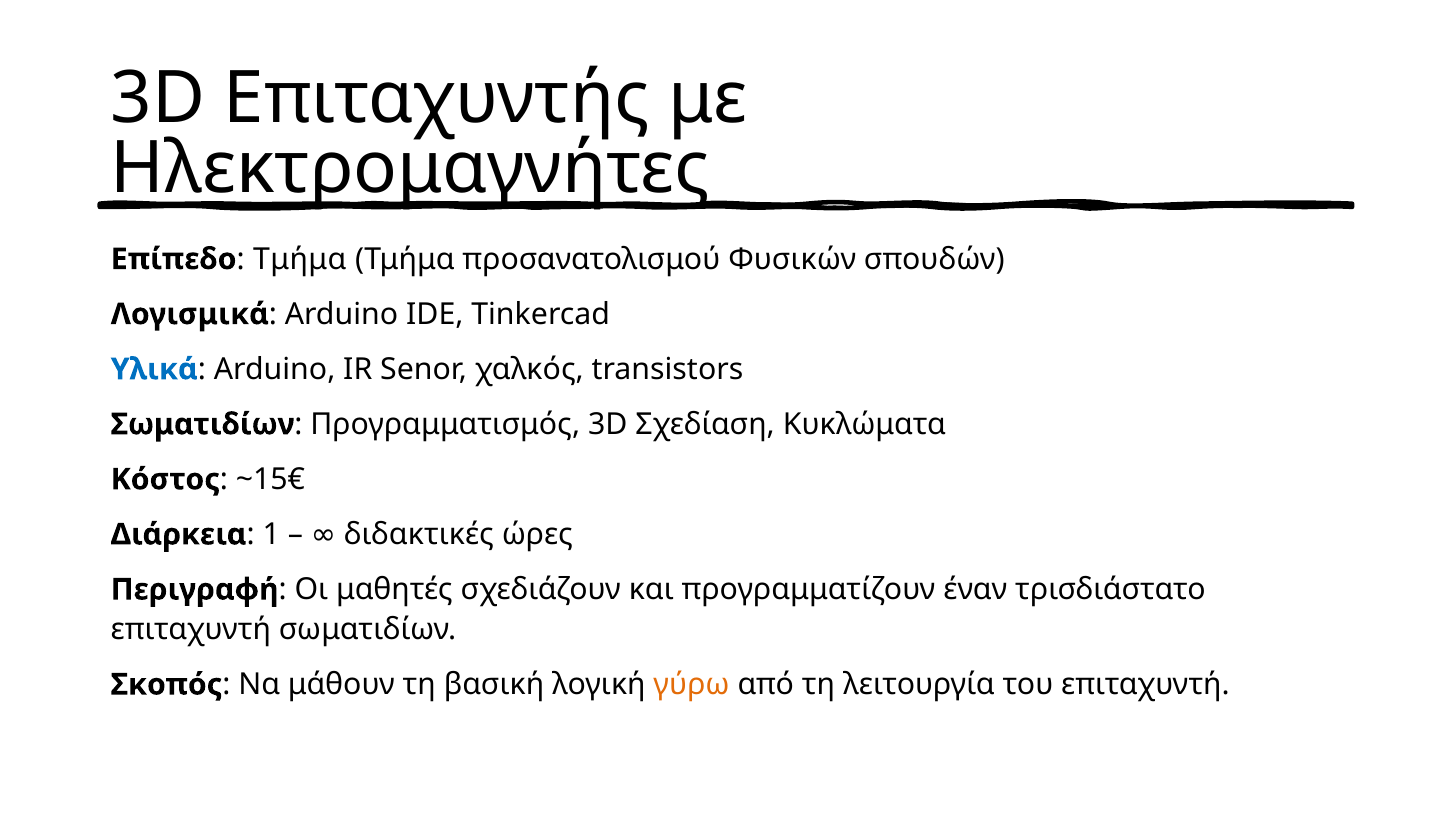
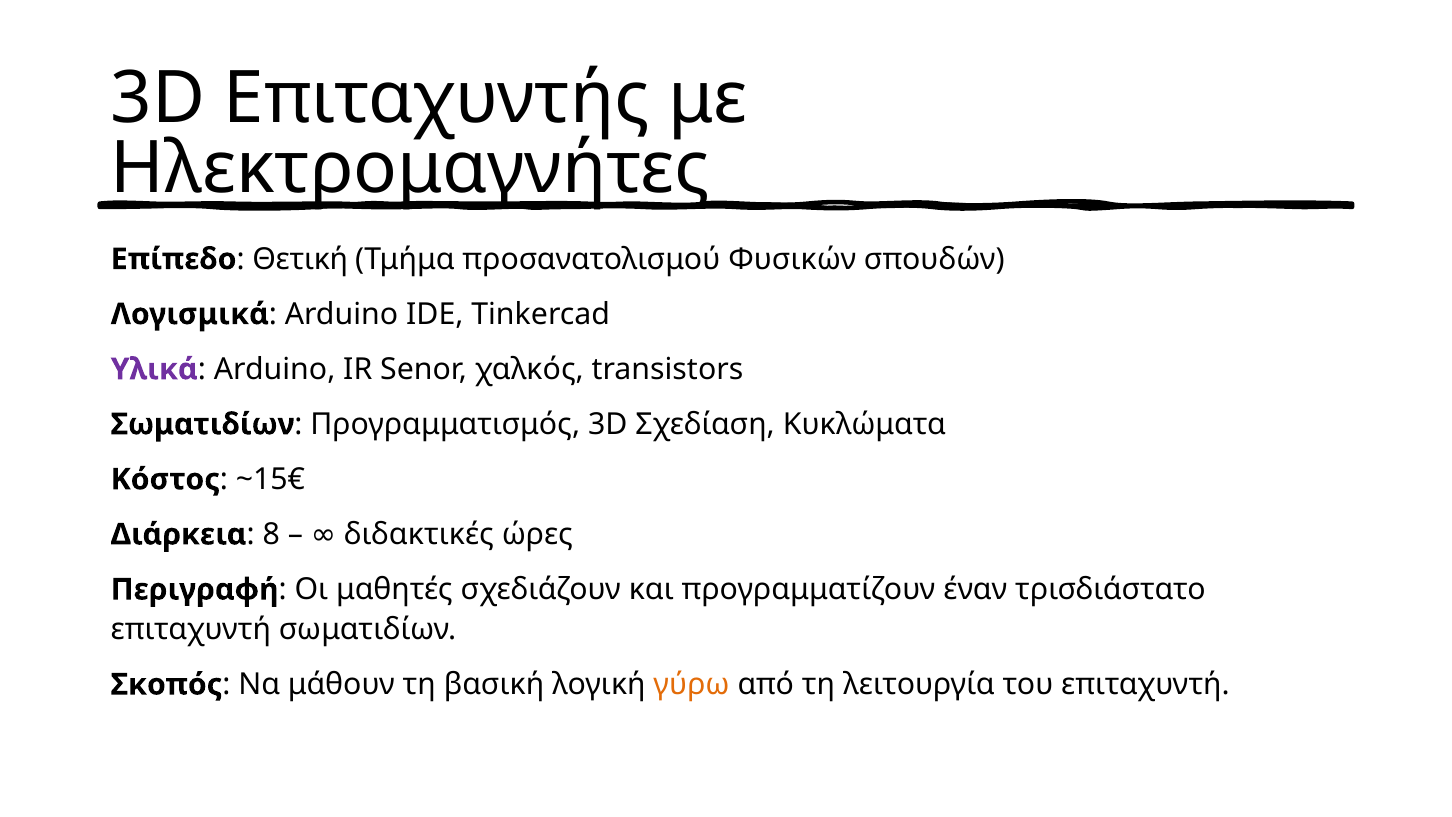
Τμήμα: Τμήμα -> Θετική (300, 259)
Υλικά colour: blue -> purple (154, 369)
1: 1 -> 8 (271, 534)
